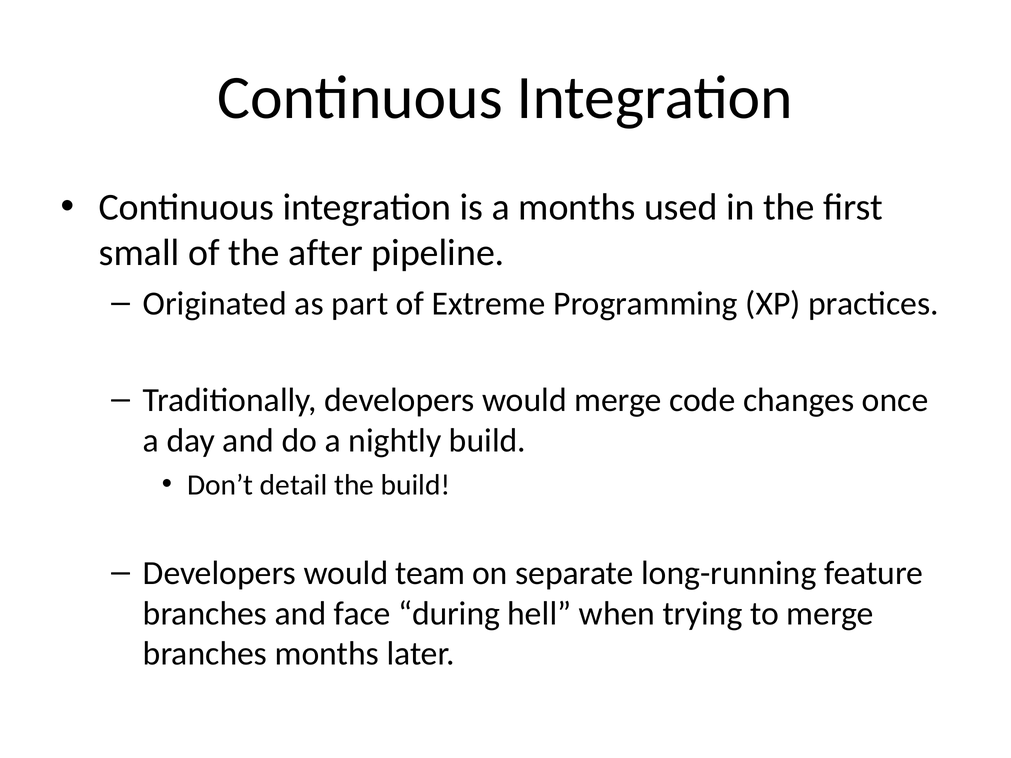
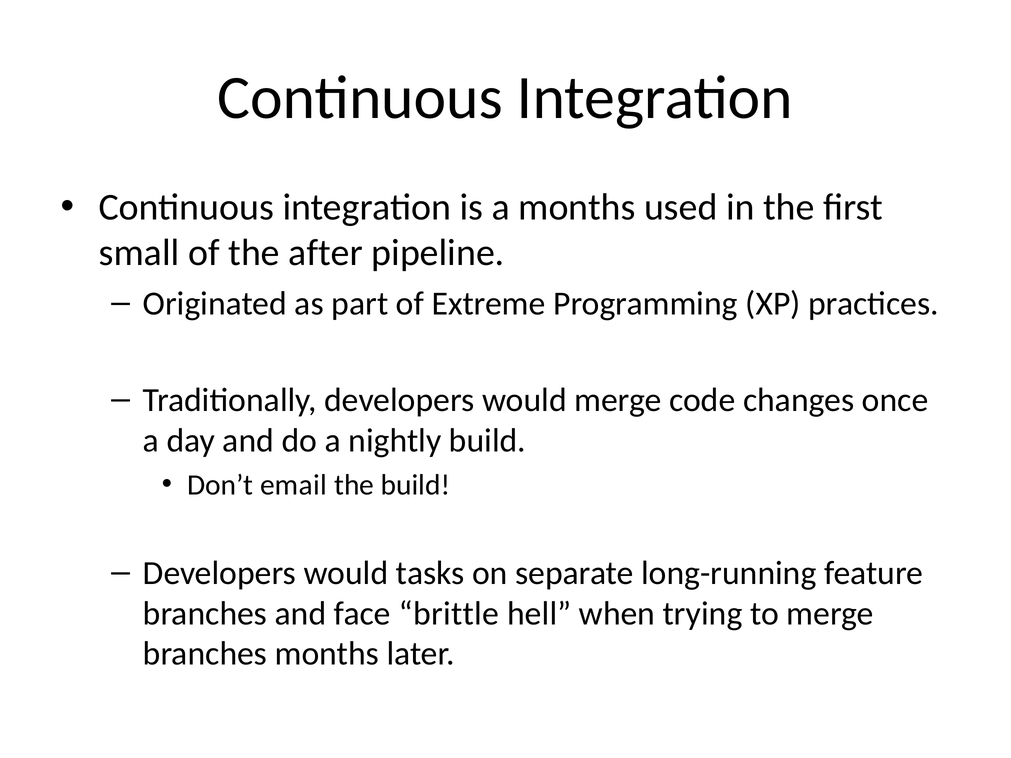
detail: detail -> email (294, 485)
team: team -> tasks (430, 573)
during: during -> brittle (449, 614)
